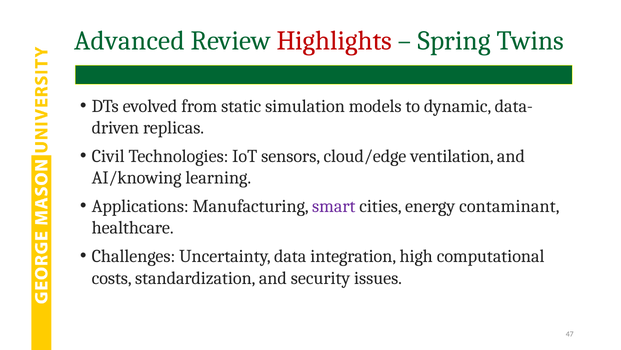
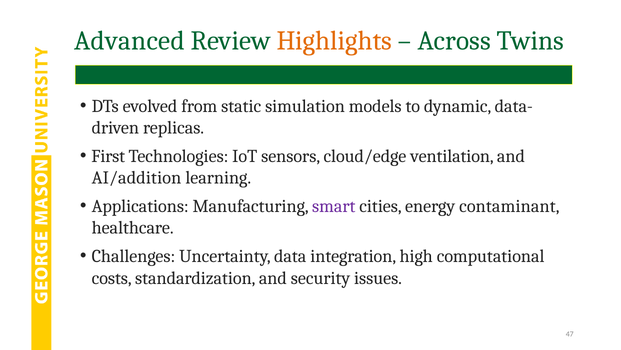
Highlights colour: red -> orange (334, 41)
Spring: Spring -> Across (454, 41)
Civil: Civil -> First (108, 156)
AI/knowing: AI/knowing -> AI/addition (136, 178)
